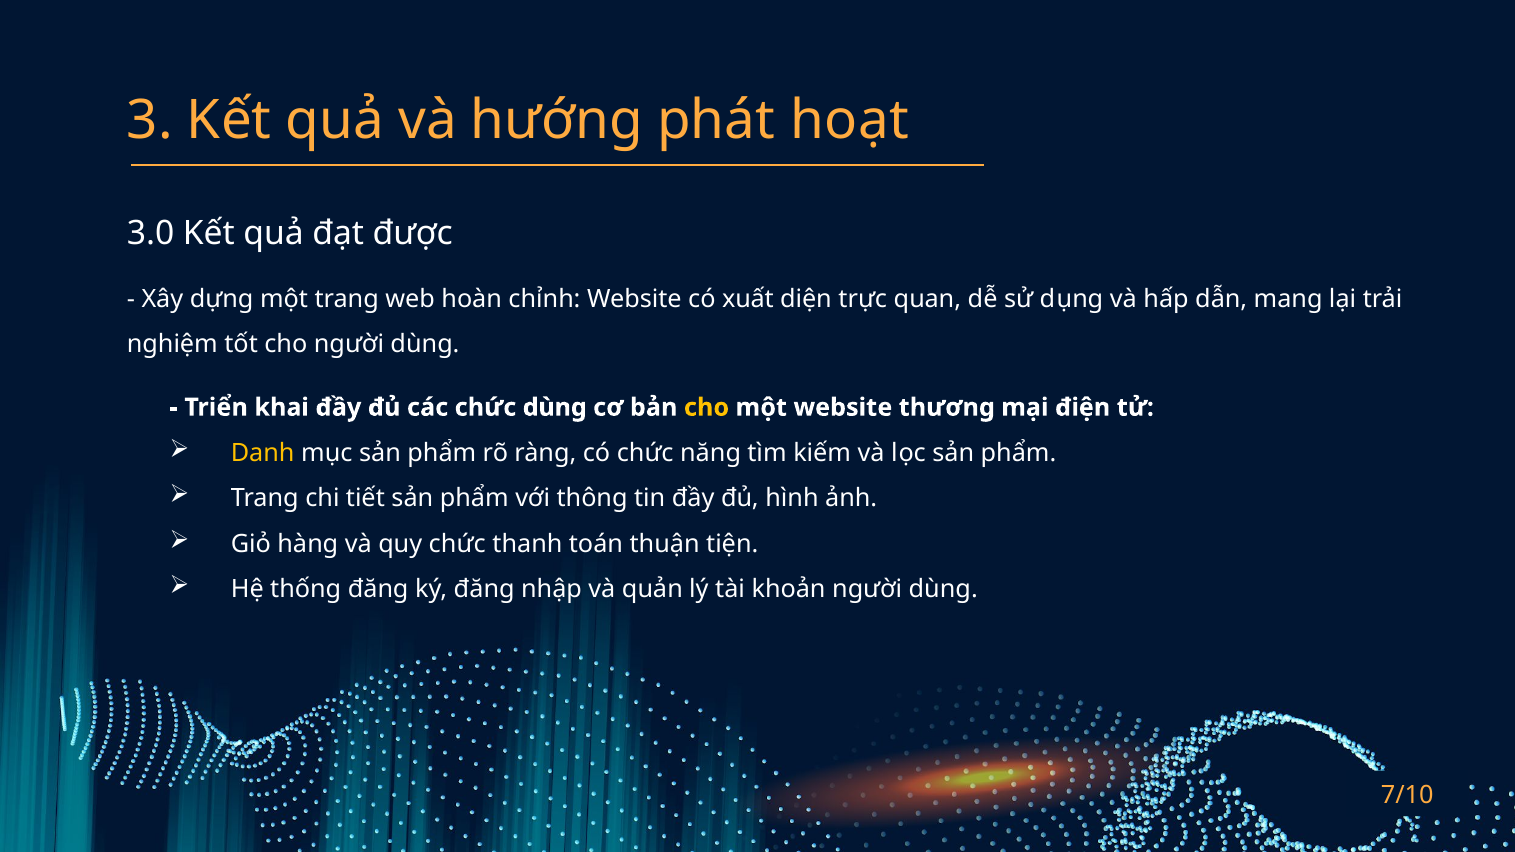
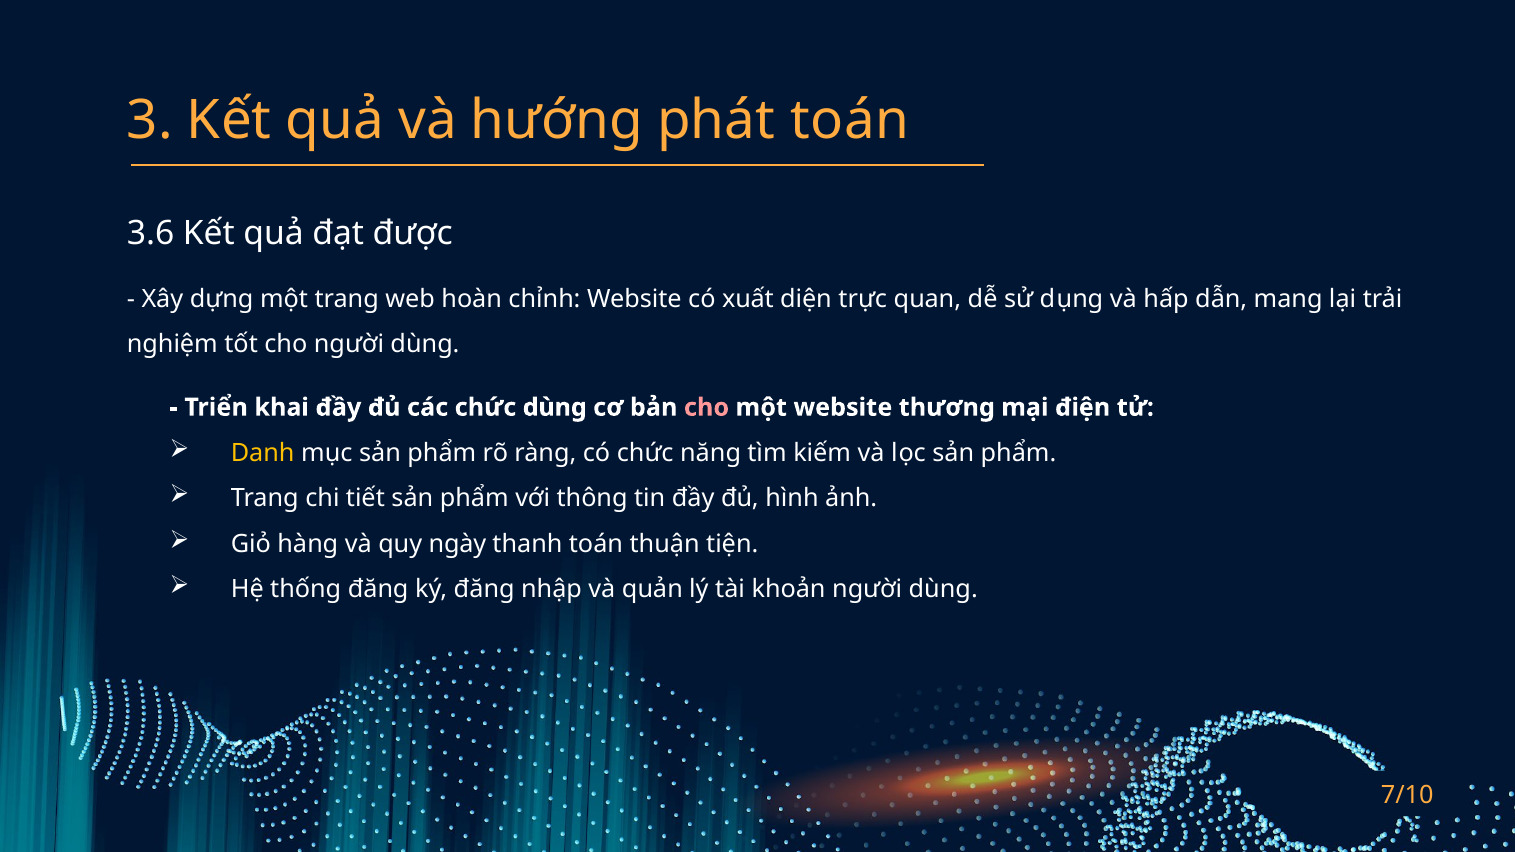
phát hoạt: hoạt -> toán (850, 121)
3.0: 3.0 -> 3.6 (151, 234)
cho colour: yellow -> pink (707, 408)
quy chức: chức -> ngày (457, 544)
